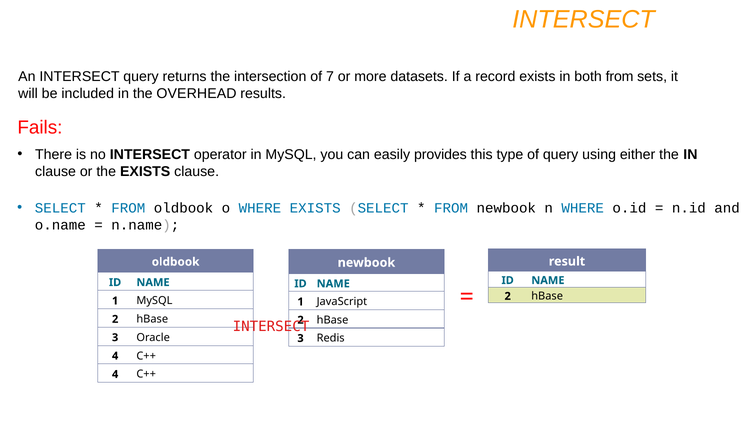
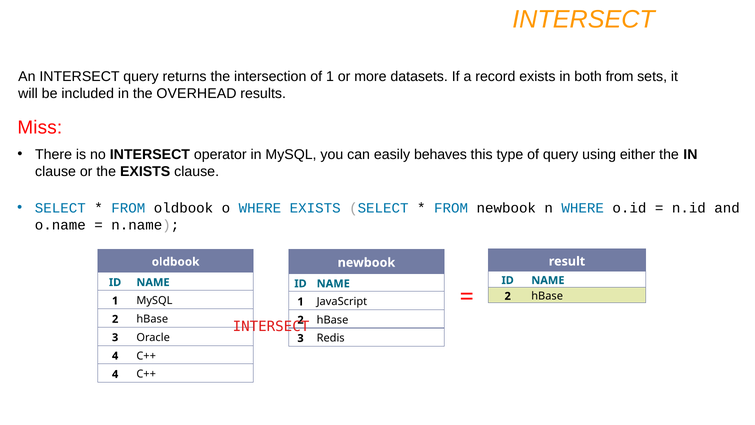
of 7: 7 -> 1 (330, 76)
Fails: Fails -> Miss (40, 127)
provides: provides -> behaves (440, 154)
